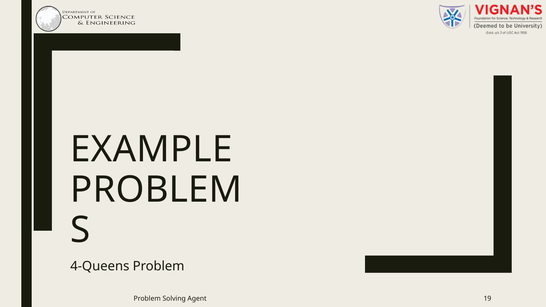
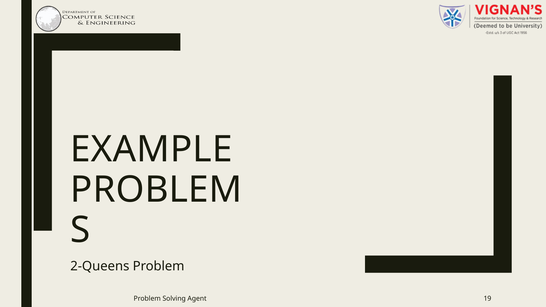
4-Queens: 4-Queens -> 2-Queens (100, 266)
